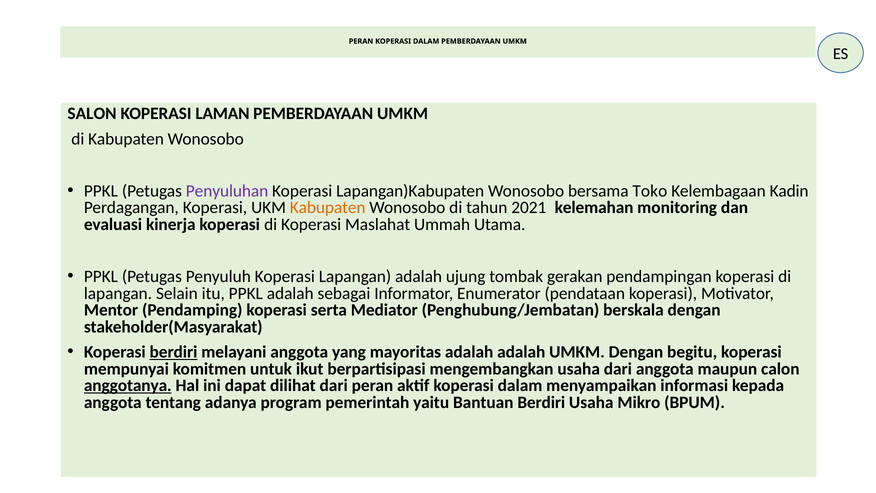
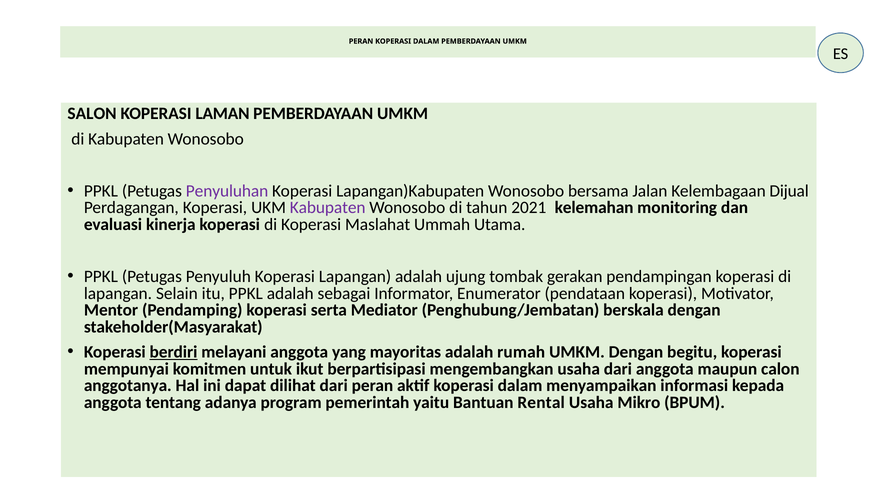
Toko: Toko -> Jalan (650, 191)
Kadin: Kadin -> Dijual (789, 191)
Kabupaten colour: orange -> purple (328, 208)
adalah adalah: adalah -> rumah (521, 352)
anggotanya underline: present -> none (128, 386)
Bantuan Berdiri: Berdiri -> Rental (541, 402)
